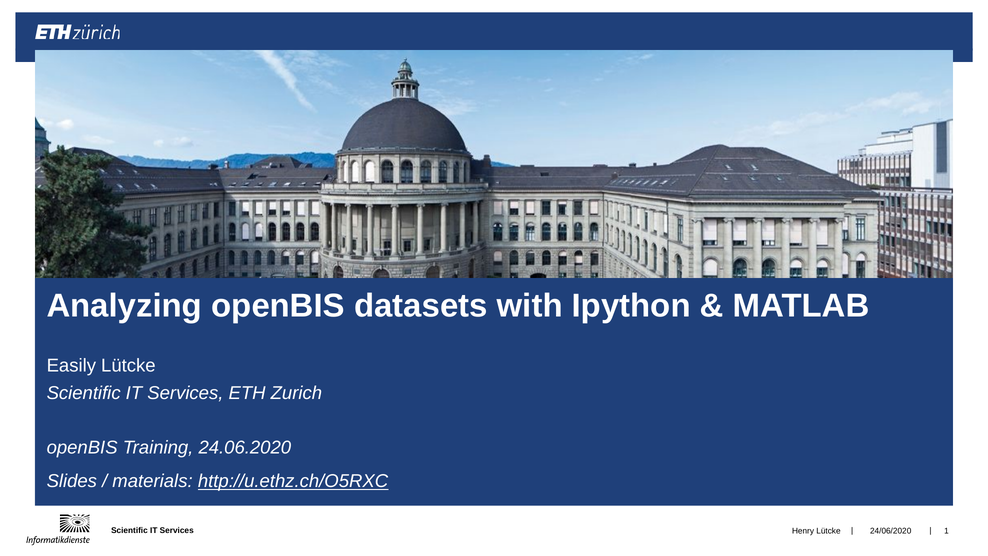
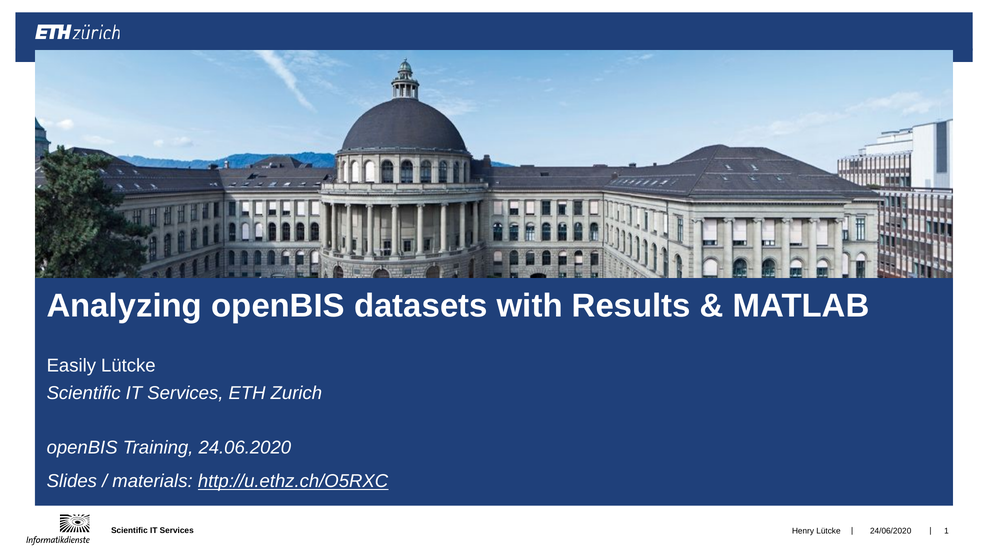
Ipython: Ipython -> Results (631, 306)
